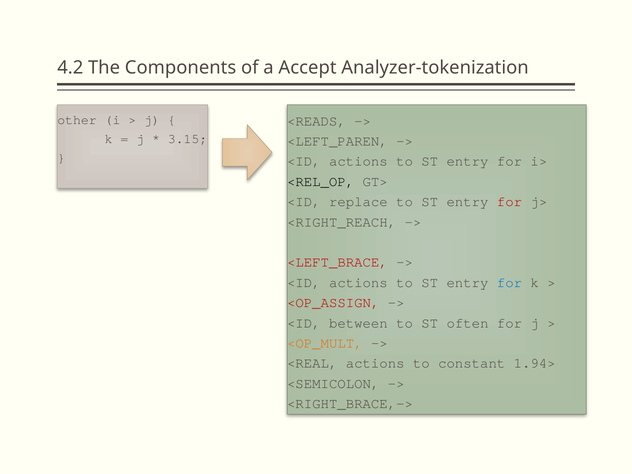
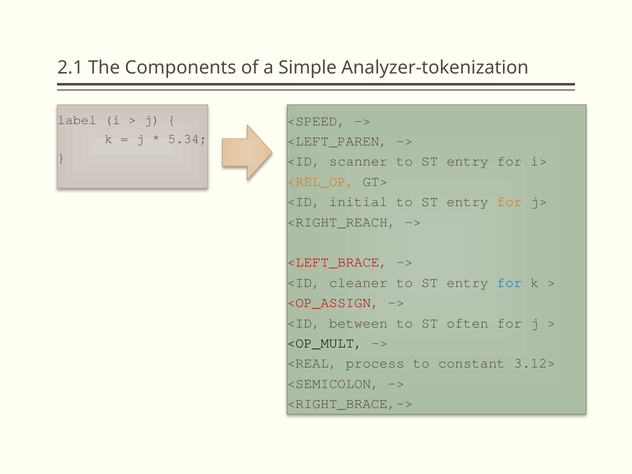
4.2: 4.2 -> 2.1 (70, 68)
Accept: Accept -> Simple (308, 68)
other: other -> label (77, 120)
<READS: <READS -> <SPEED (316, 121)
3.15: 3.15 -> 5.34 (188, 139)
actions: actions -> scanner (358, 161)
<REL_OP colour: black -> orange (321, 181)
replace: replace -> initial (358, 202)
for colour: red -> orange (509, 202)
actions: actions -> cleaner (358, 283)
<OP_MULT colour: orange -> black (325, 343)
<REAL actions: actions -> process (375, 363)
1.94>: 1.94> -> 3.12> (535, 363)
